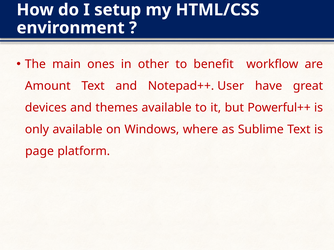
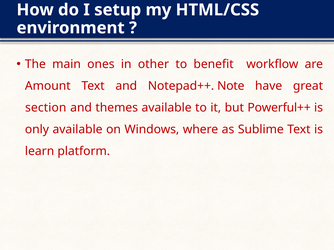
User: User -> Note (231, 86)
devices: devices -> section (46, 108)
page: page -> learn (40, 151)
